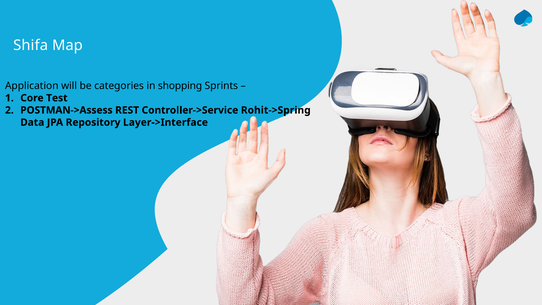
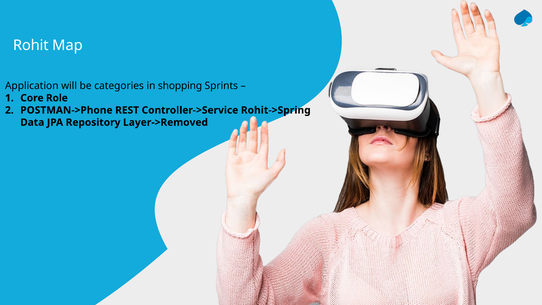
Shifa: Shifa -> Rohit (31, 45)
Test: Test -> Role (57, 98)
POSTMAN->Assess: POSTMAN->Assess -> POSTMAN->Phone (66, 110)
Layer->Interface: Layer->Interface -> Layer->Removed (166, 122)
